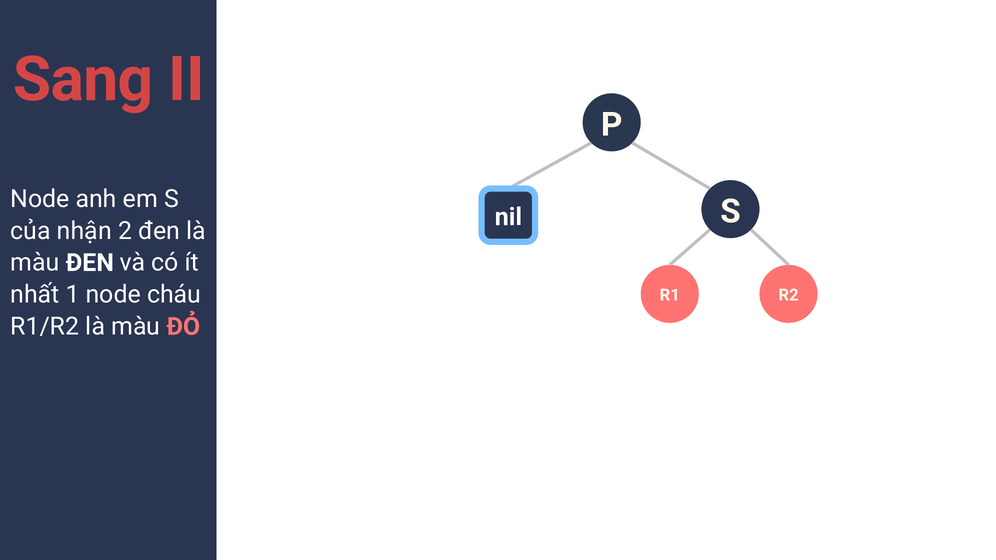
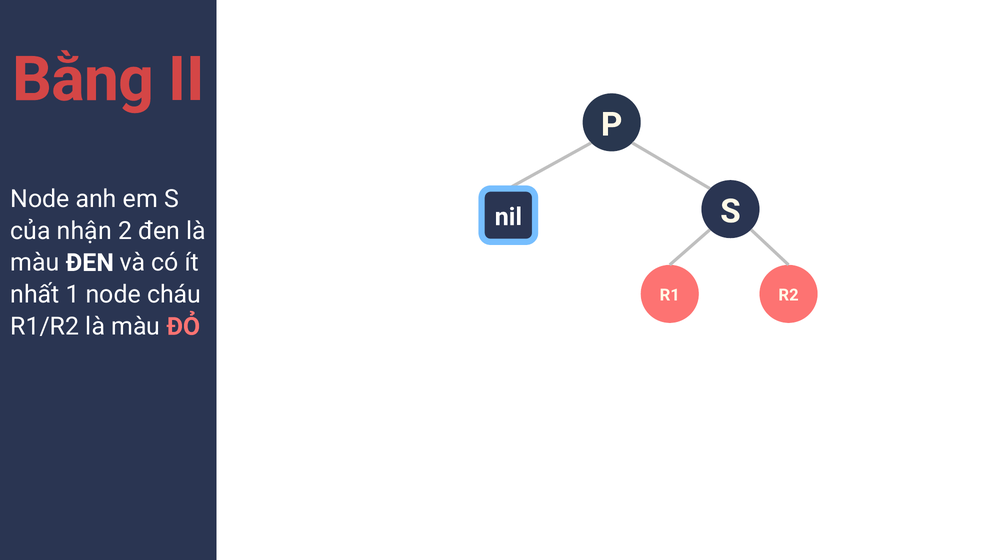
Sang: Sang -> Bằng (83, 80)
